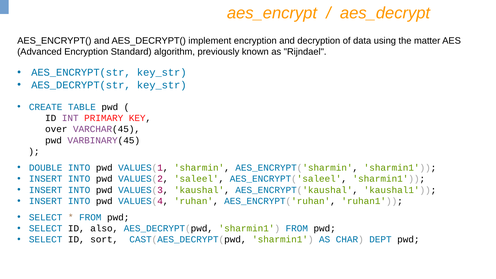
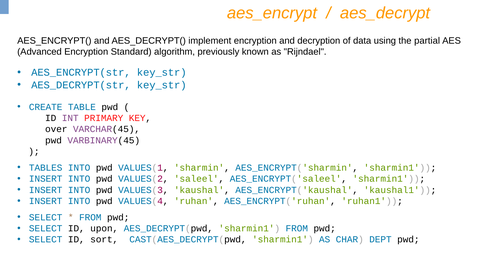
matter: matter -> partial (427, 41)
DOUBLE: DOUBLE -> TABLES (46, 168)
also: also -> upon (104, 228)
